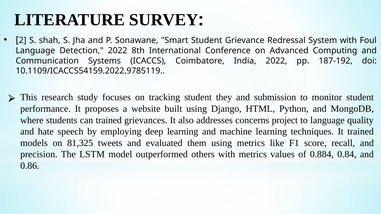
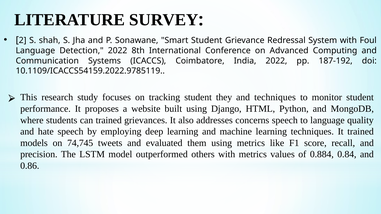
and submission: submission -> techniques (275, 97)
concerns project: project -> speech (285, 120)
81,325: 81,325 -> 74,745 (80, 143)
